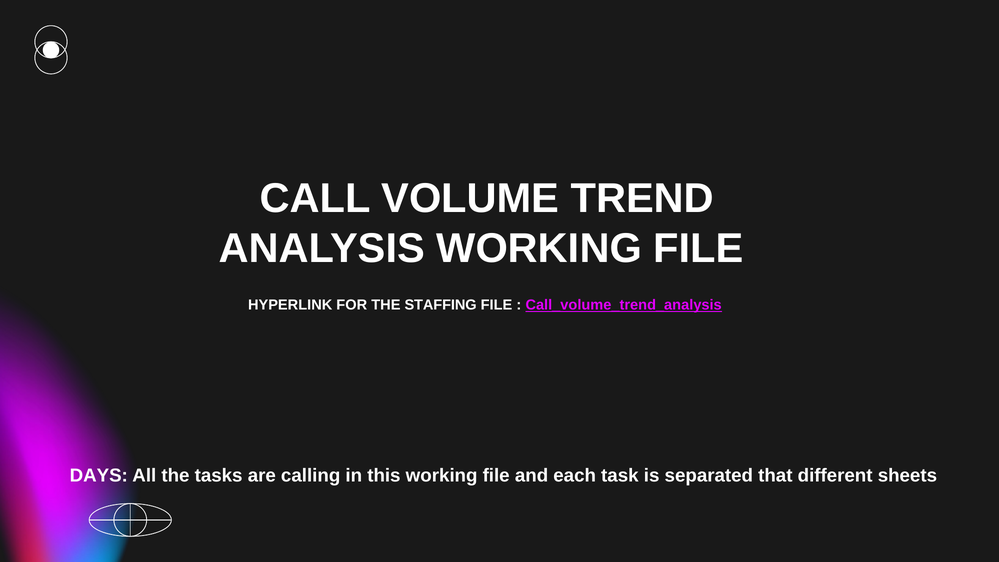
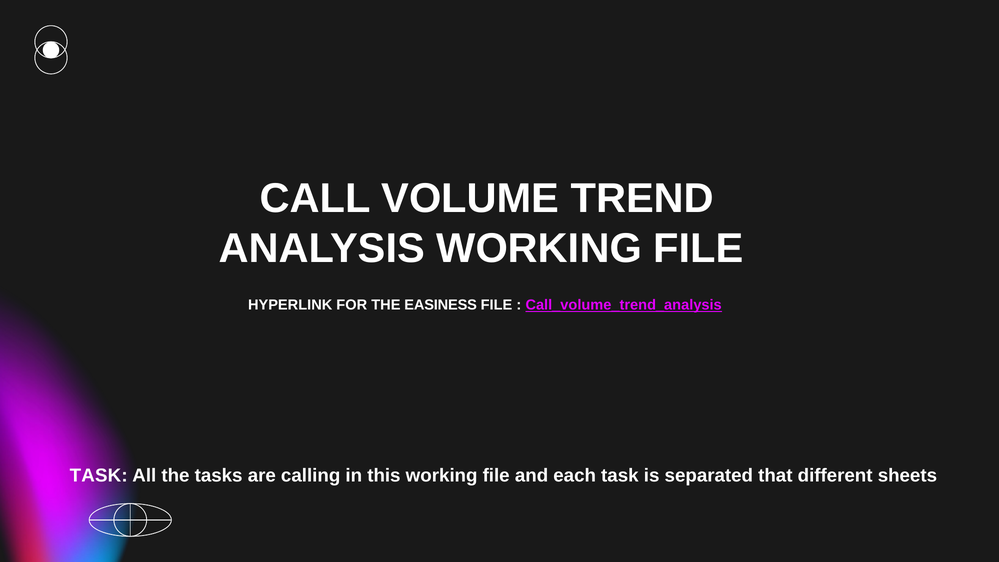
STAFFING: STAFFING -> EASINESS (441, 305)
DAYS: DAYS -> TASK (99, 475)
